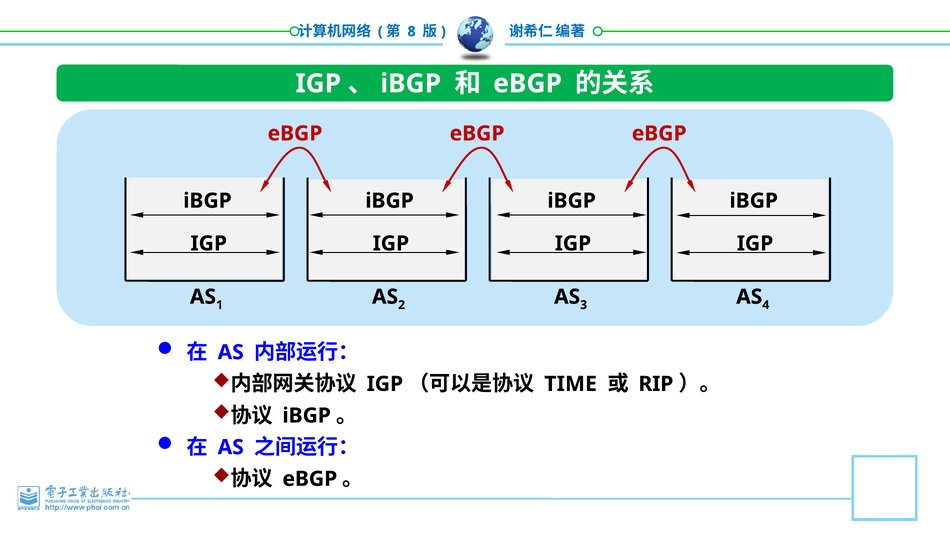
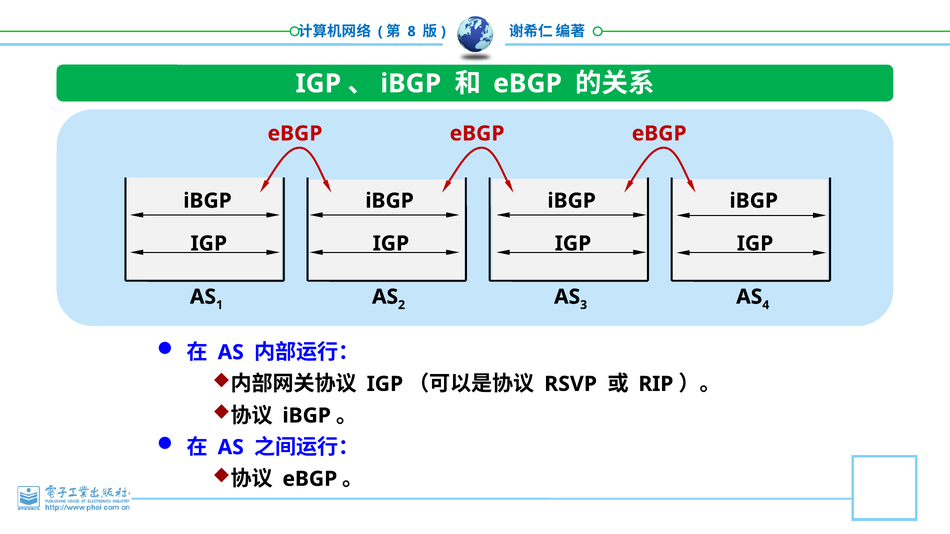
TIME: TIME -> RSVP (571, 384)
